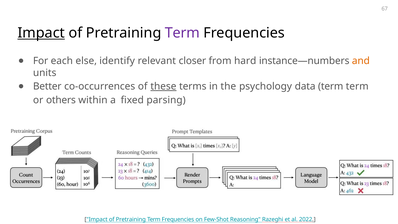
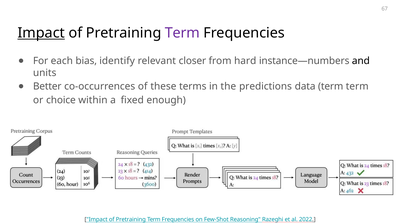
else: else -> bias (86, 61)
and colour: orange -> black (361, 61)
these underline: present -> none (163, 86)
psychology: psychology -> predictions (266, 86)
others: others -> choice (61, 100)
parsing: parsing -> enough (166, 100)
